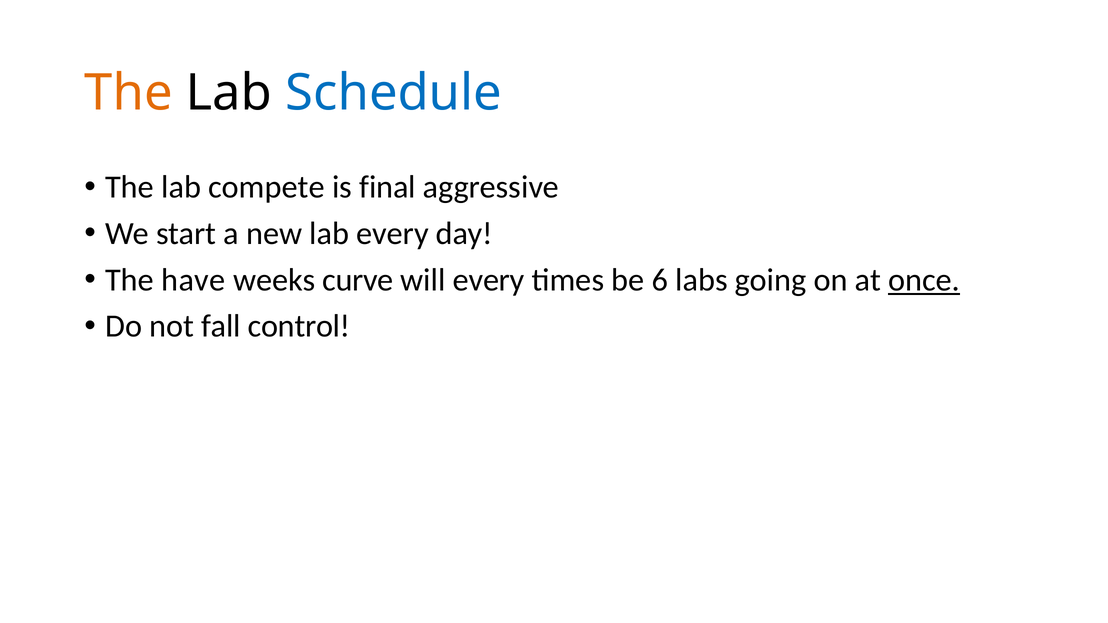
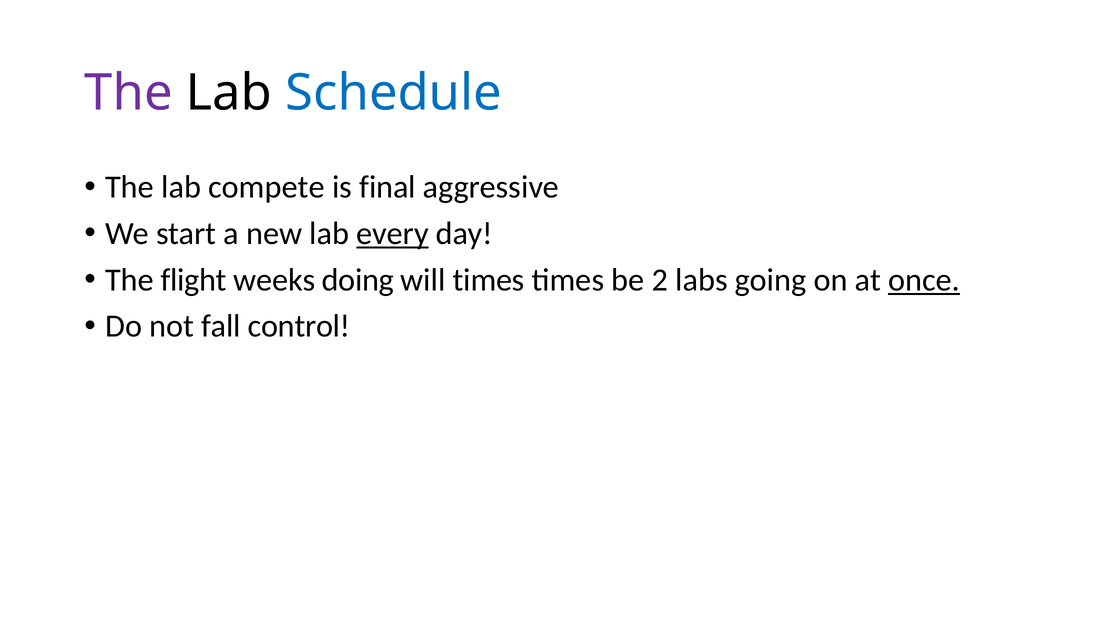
The colour: orange -> purple (129, 93)
every underline: none -> present (393, 234)
have: have -> flight (194, 280)
curve: curve -> doing (358, 280)
will every: every -> times (489, 280)
6: 6 -> 2 (660, 280)
